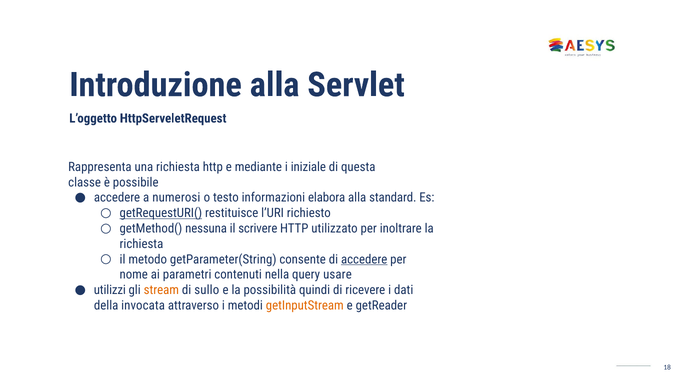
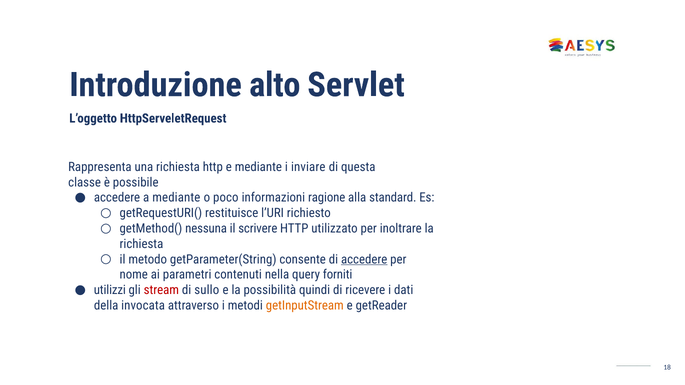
Introduzione alla: alla -> alto (275, 85)
iniziale: iniziale -> inviare (308, 167)
a numerosi: numerosi -> mediante (176, 198)
testo: testo -> poco (226, 198)
elabora: elabora -> ragione (327, 198)
getRequestURI( underline: present -> none (161, 213)
usare: usare -> forniti (338, 275)
stream colour: orange -> red (161, 290)
